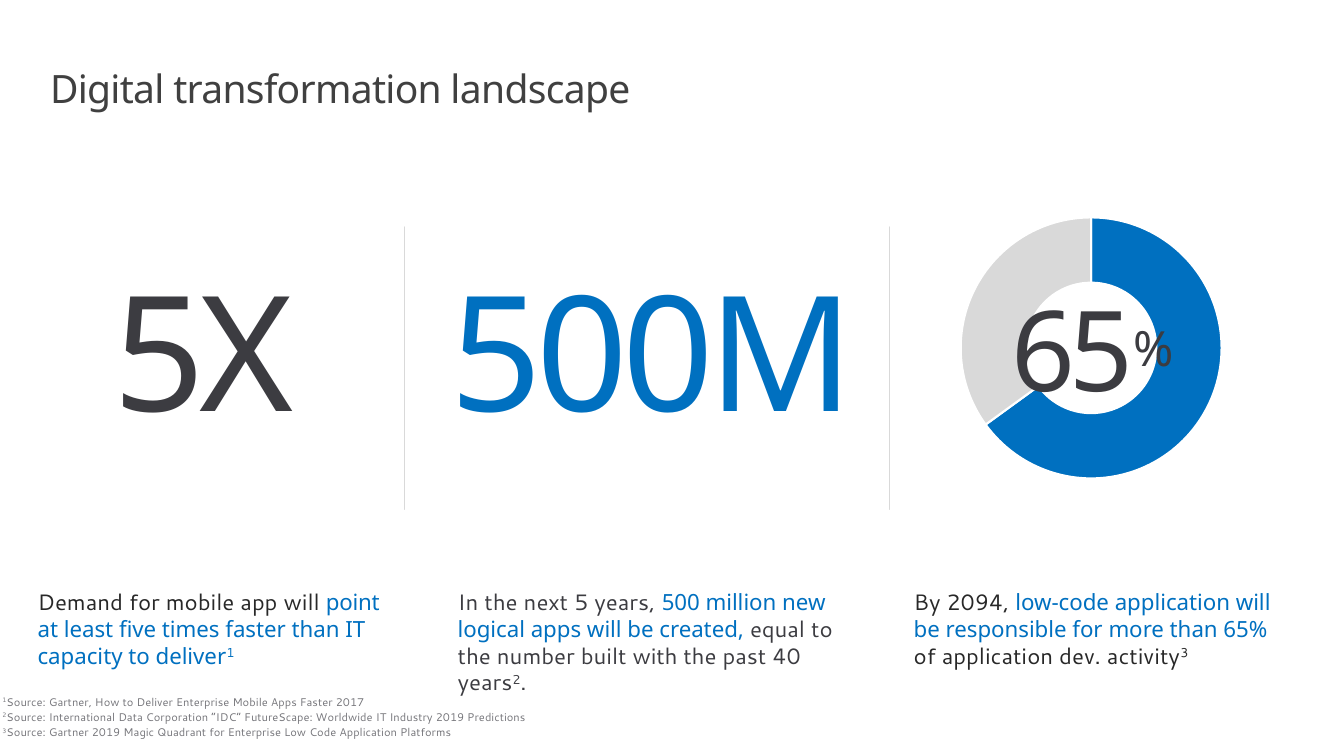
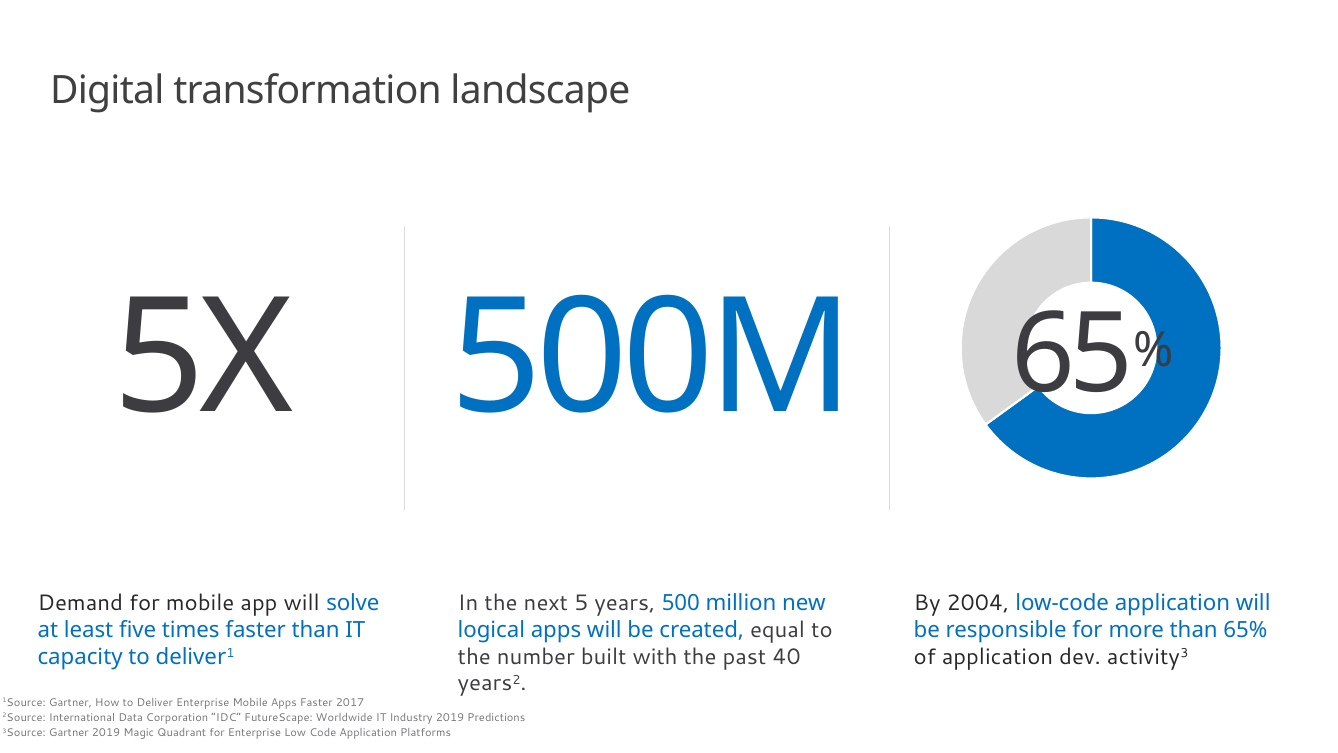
point: point -> solve (353, 603)
2094: 2094 -> 2004 (978, 603)
